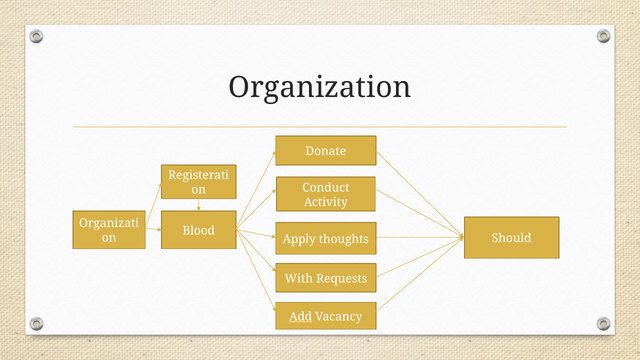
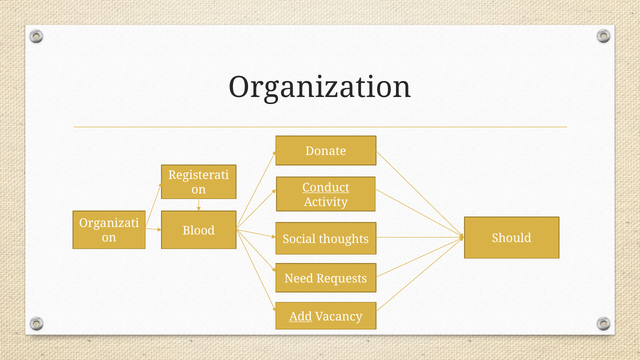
Conduct underline: none -> present (326, 188)
Apply: Apply -> Social (299, 239)
With: With -> Need (299, 279)
